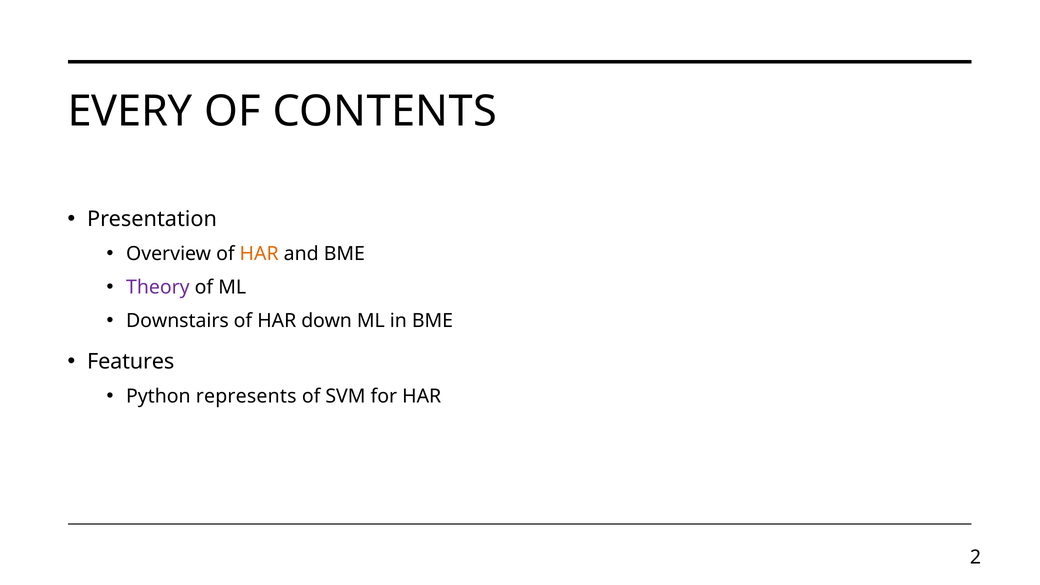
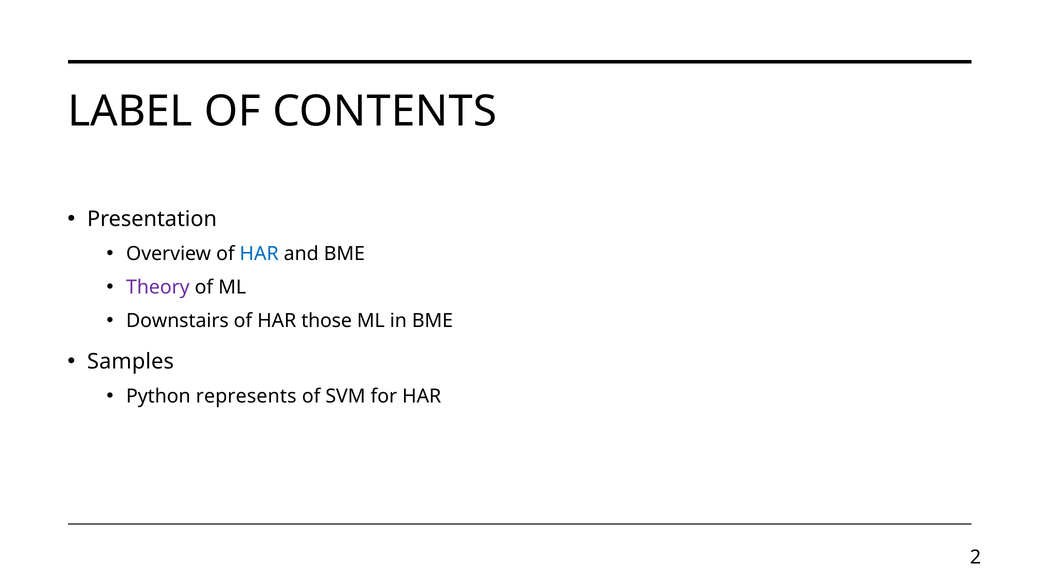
EVERY: EVERY -> LABEL (130, 112)
HAR colour: orange -> blue (259, 254)
down: down -> those (327, 321)
Features: Features -> Samples (131, 362)
